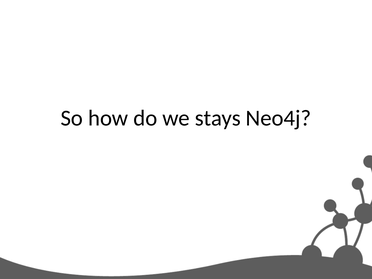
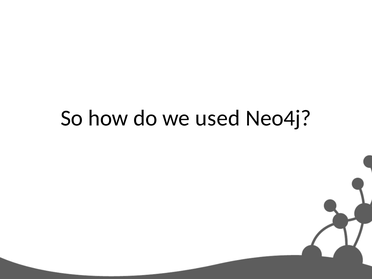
stays: stays -> used (218, 118)
